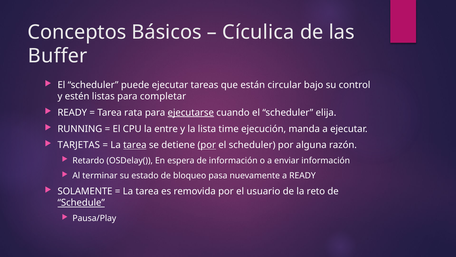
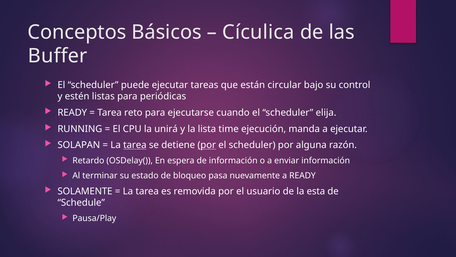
completar: completar -> periódicas (163, 96)
rata: rata -> reto (133, 112)
ejecutarse underline: present -> none (191, 112)
entre: entre -> unirá (166, 129)
TARJETAS: TARJETAS -> SOLAPAN (79, 145)
reto: reto -> esta (316, 191)
Schedule underline: present -> none (81, 202)
